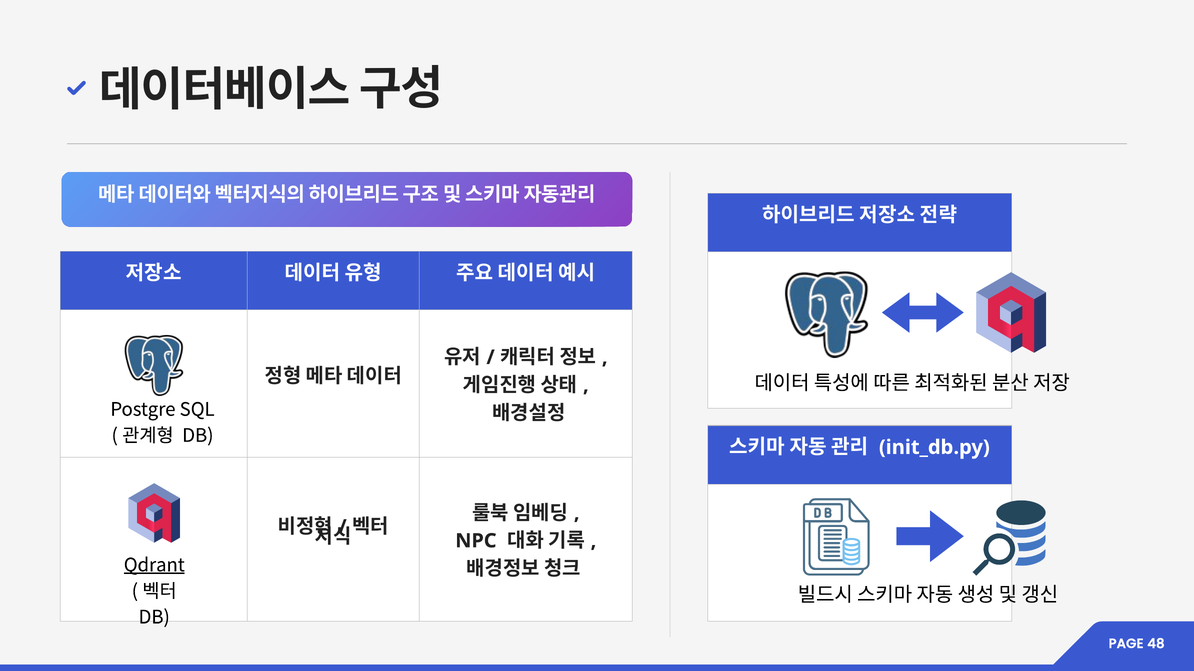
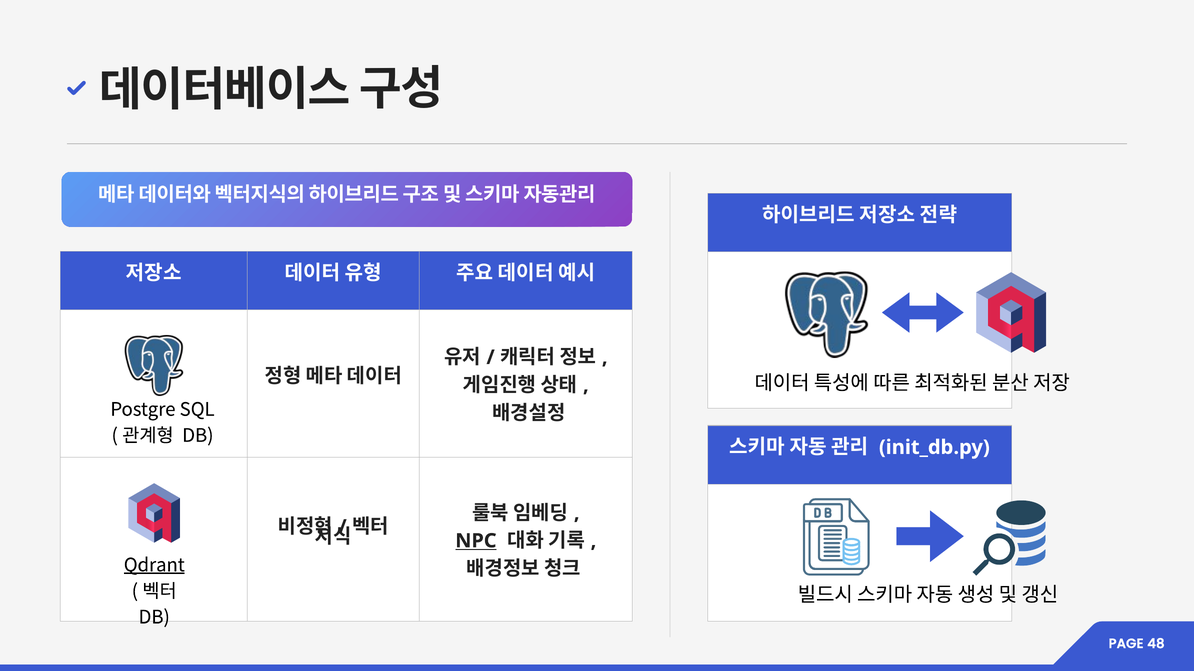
NPC underline: none -> present (476, 541)
